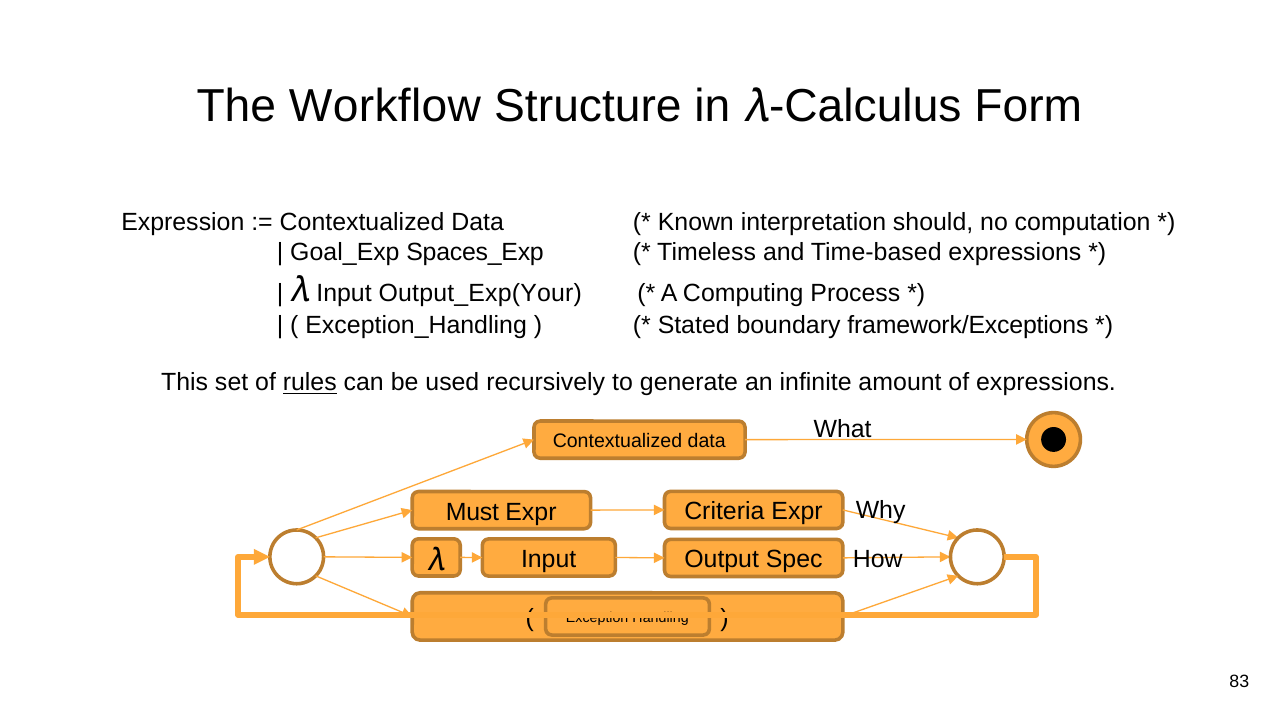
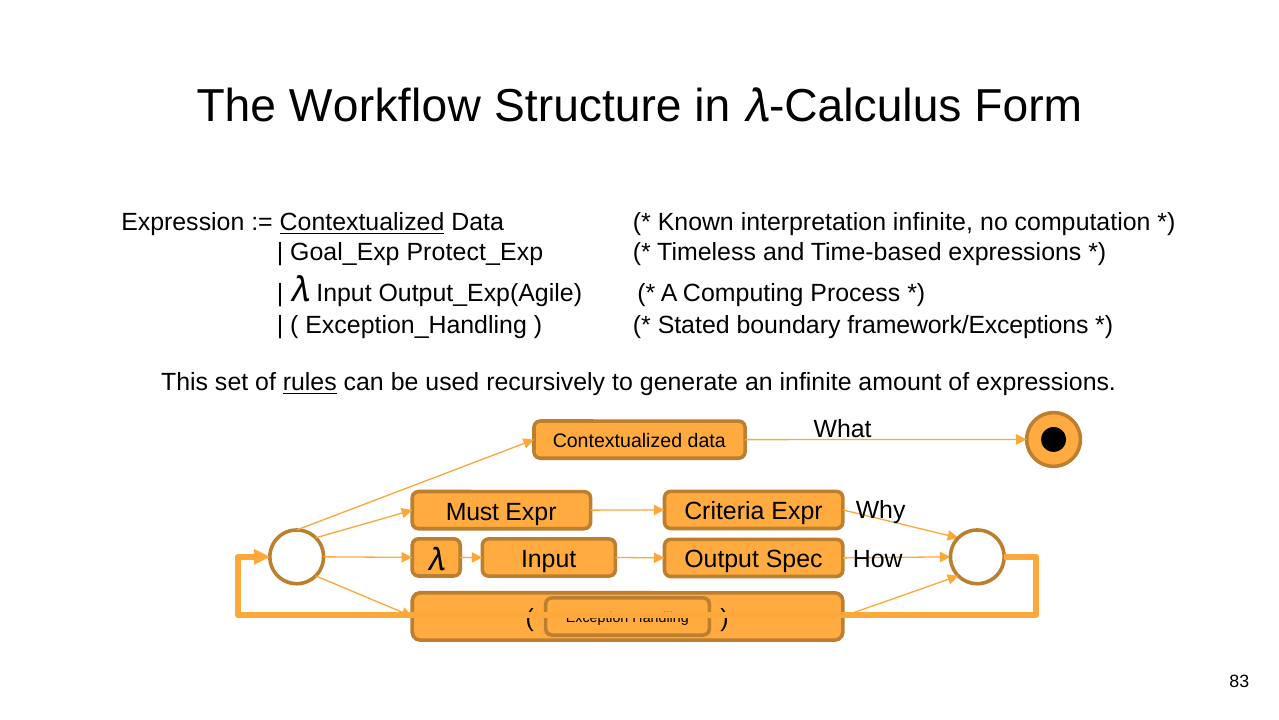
Contextualized underline: none -> present (362, 222)
interpretation should: should -> infinite (933, 222)
Spaces_Exp: Spaces_Exp -> Protect_Exp (475, 252)
Output_Exp(Your: Output_Exp(Your -> Output_Exp(Agile (480, 293)
